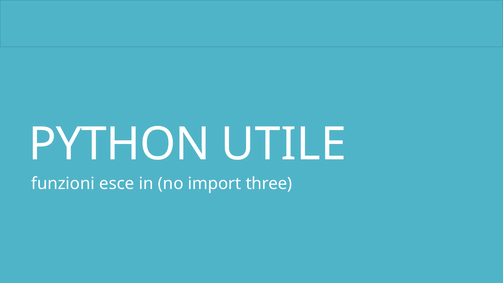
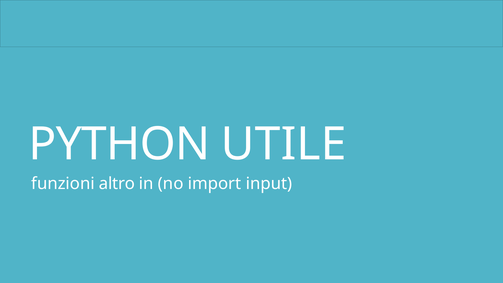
esce: esce -> altro (117, 184)
three: three -> input (269, 184)
